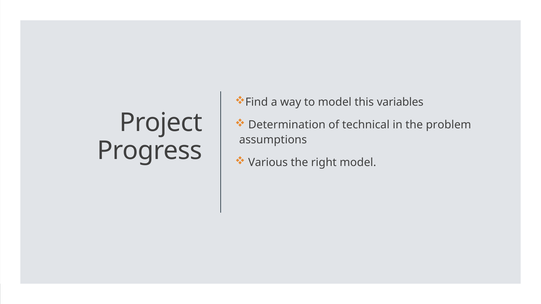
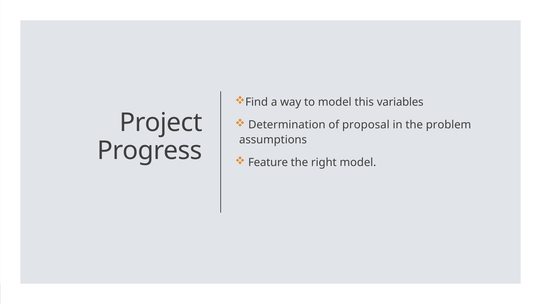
technical: technical -> proposal (366, 125)
Various: Various -> Feature (268, 163)
